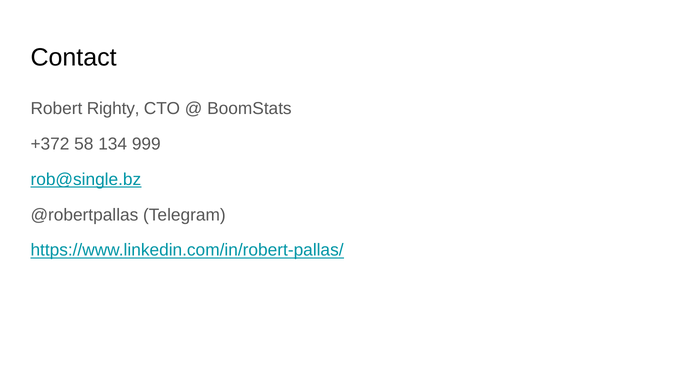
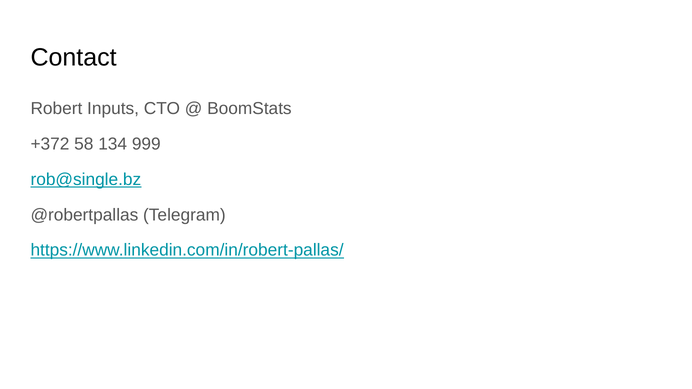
Righty: Righty -> Inputs (113, 109)
